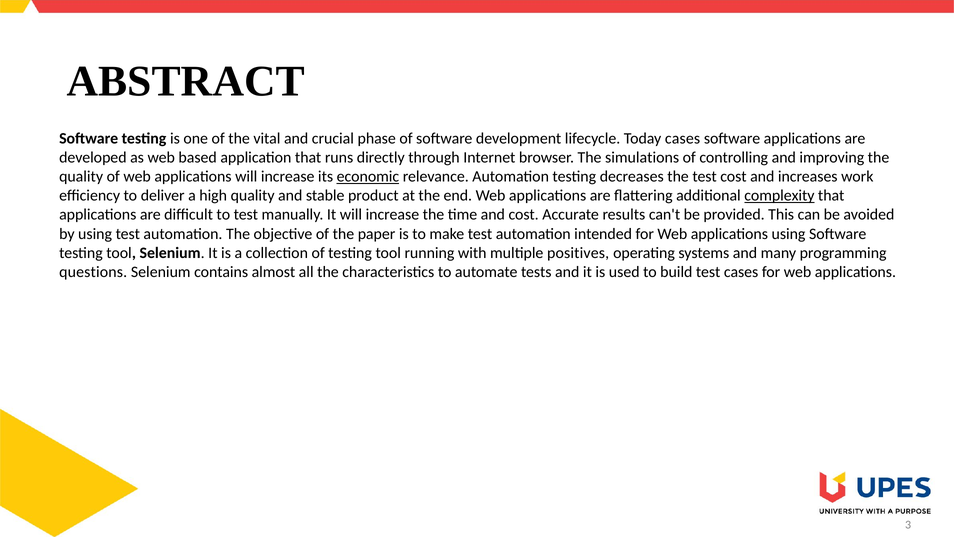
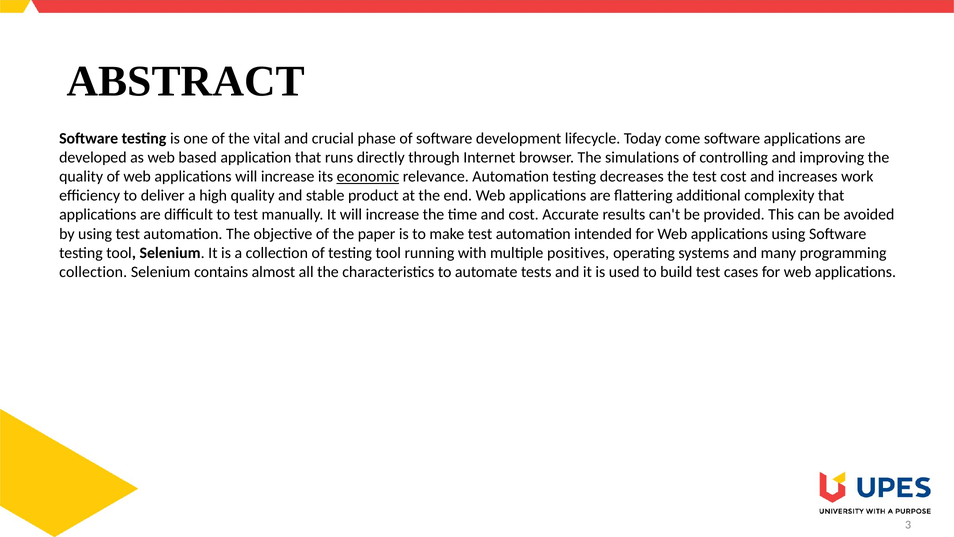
Today cases: cases -> come (683, 138)
complexity underline: present -> none (779, 195)
questions: questions -> collection (93, 272)
